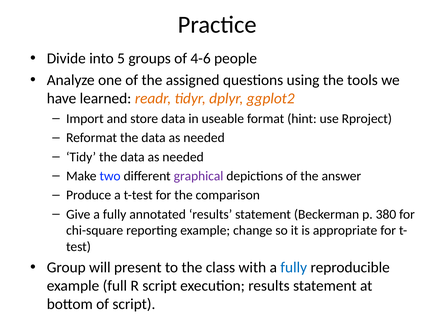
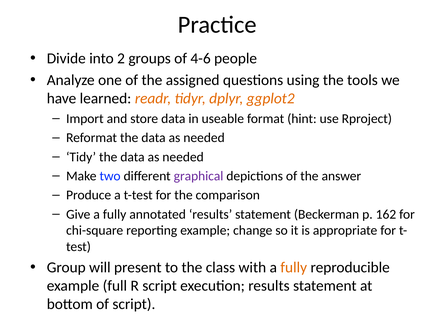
5: 5 -> 2 (121, 58)
380: 380 -> 162 (386, 215)
fully colour: blue -> orange (294, 268)
